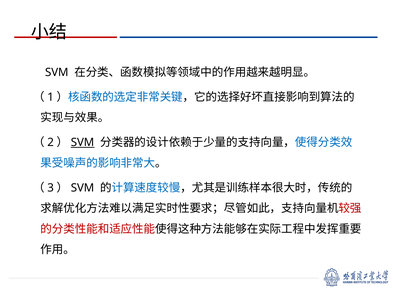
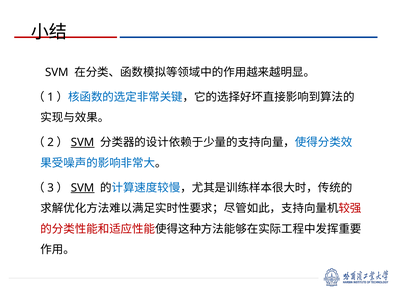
SVM underline: none -> present (83, 188)
